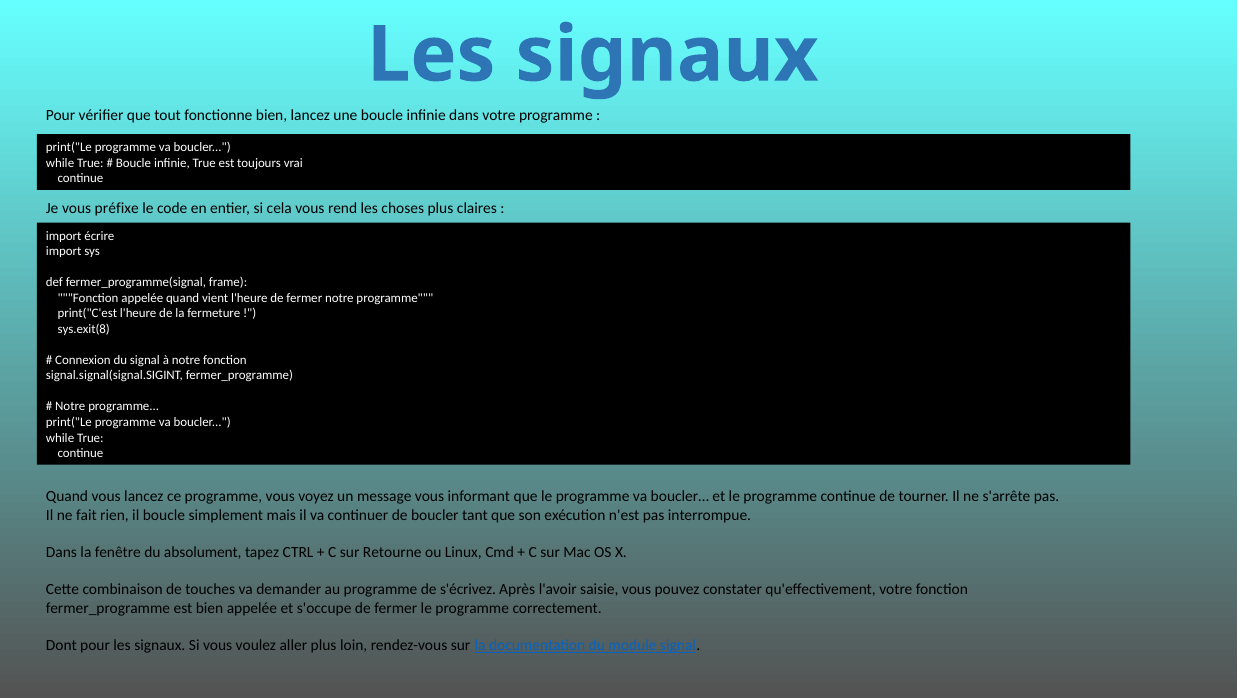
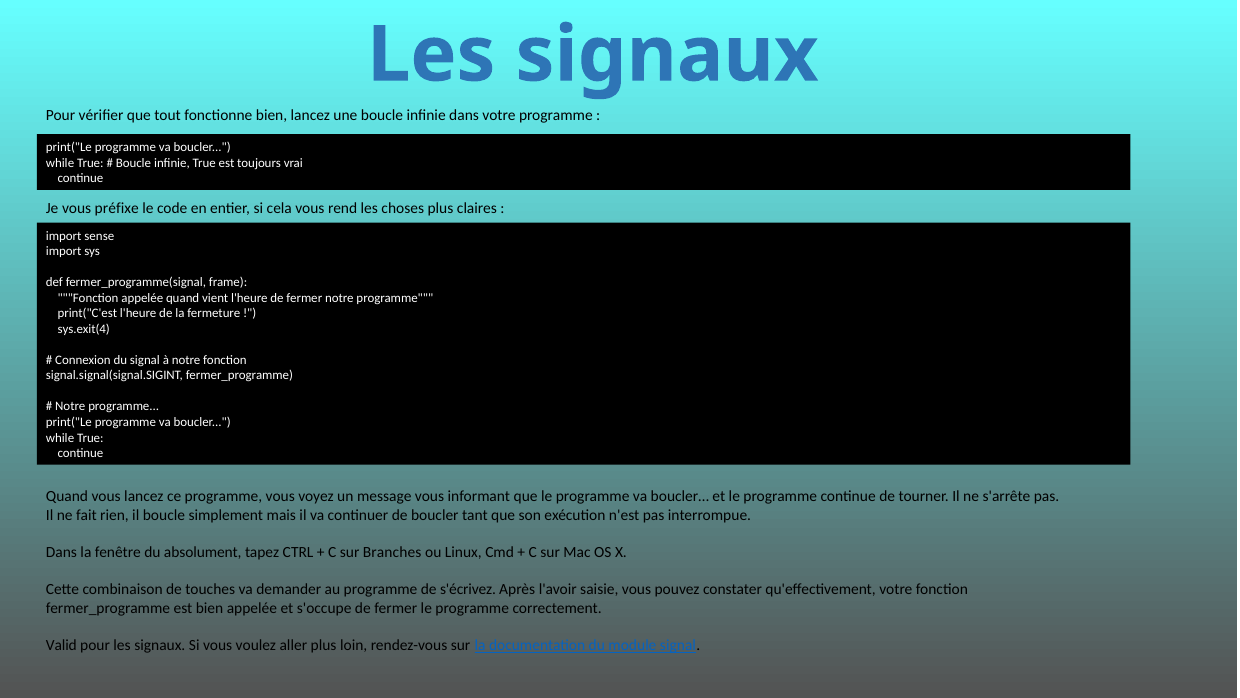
écrire: écrire -> sense (99, 236)
sys.exit(8: sys.exit(8 -> sys.exit(4 (84, 329)
Retourne: Retourne -> Branches (392, 552)
Dont: Dont -> Valid (61, 645)
